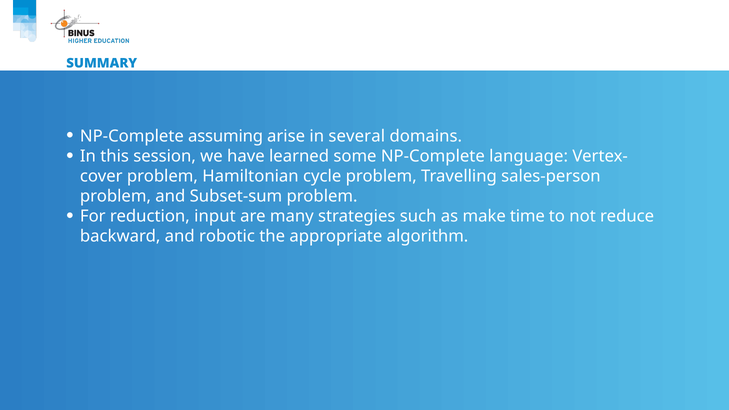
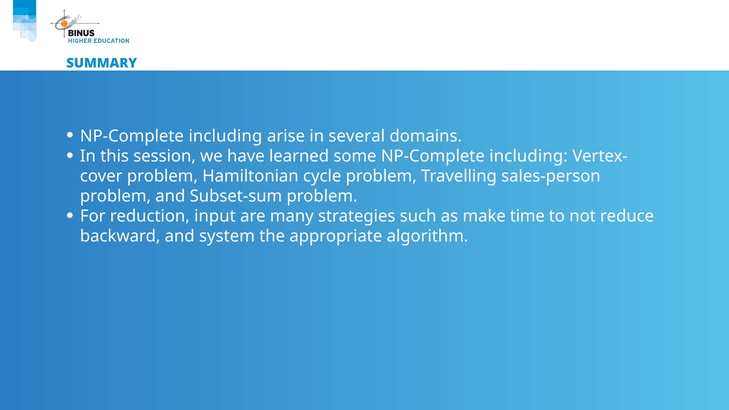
assuming: assuming -> including (225, 136)
some NP-Complete language: language -> including (529, 156)
robotic: robotic -> system (227, 236)
